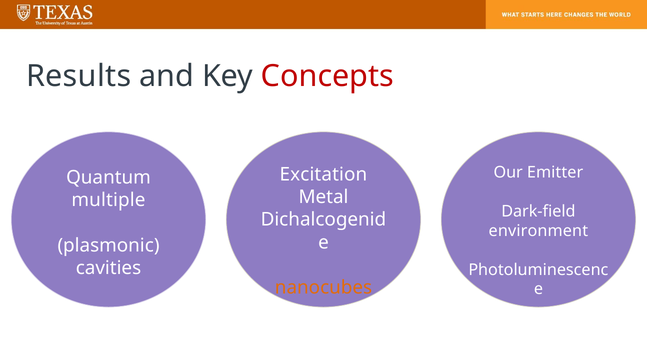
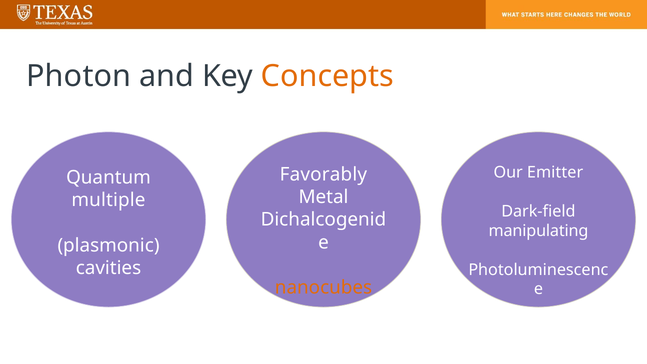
Results: Results -> Photon (79, 76)
Concepts colour: red -> orange (327, 76)
Excitation: Excitation -> Favorably (323, 174)
environment: environment -> manipulating (539, 231)
